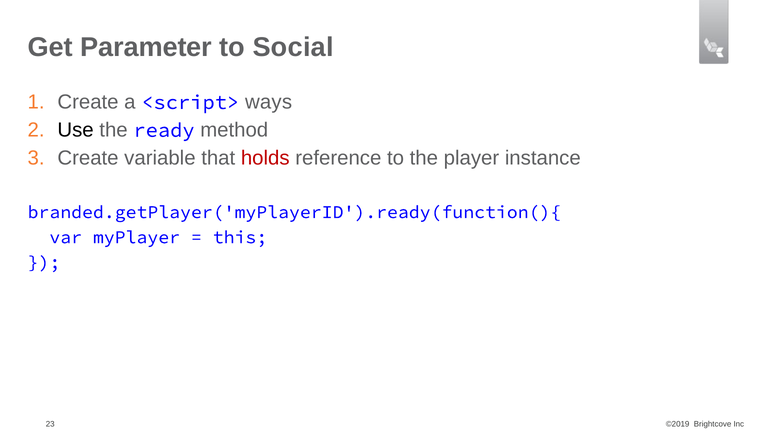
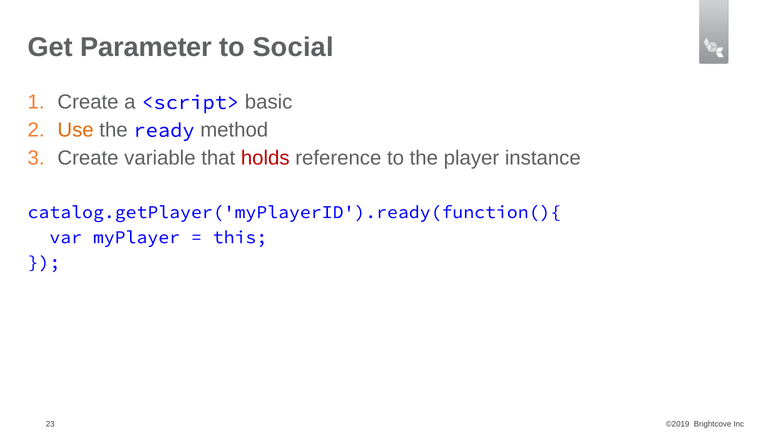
ways: ways -> basic (269, 102)
Use colour: black -> orange (76, 130)
branded.getPlayer('myPlayerID').ready(function(){: branded.getPlayer('myPlayerID').ready(function(){ -> catalog.getPlayer('myPlayerID').ready(function(){ (294, 212)
